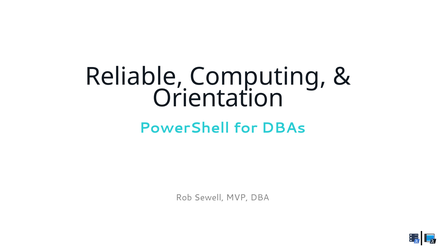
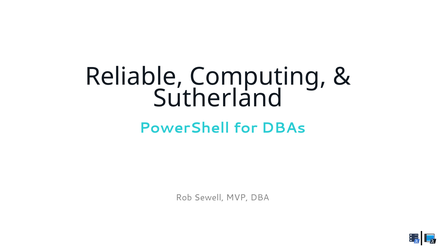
Orientation: Orientation -> Sutherland (218, 98)
